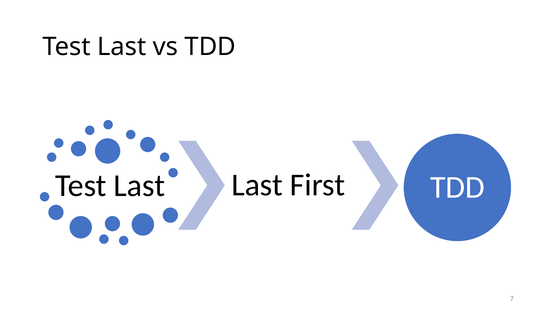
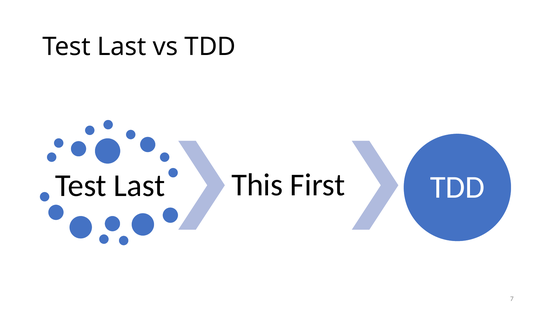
Last Last: Last -> This (257, 185)
